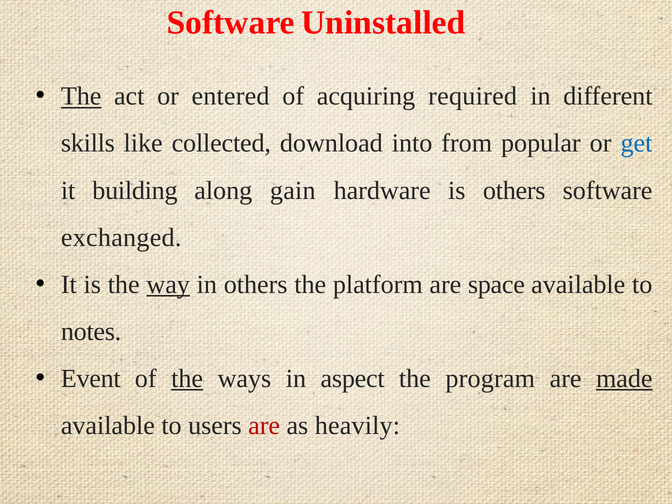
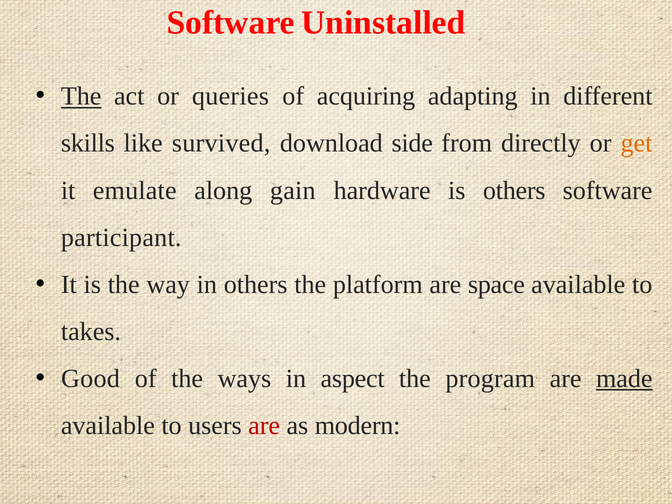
entered: entered -> queries (230, 96)
required: required -> adapting (473, 96)
collected: collected -> survived (221, 143)
into: into -> side (412, 143)
popular: popular -> directly (541, 143)
get colour: blue -> orange (636, 143)
building: building -> emulate (135, 190)
exchanged: exchanged -> participant (121, 238)
way underline: present -> none (168, 285)
notes: notes -> takes (91, 332)
Event: Event -> Good (90, 379)
the underline: present -> none (187, 379)
heavily: heavily -> modern (358, 426)
